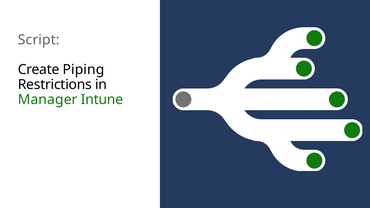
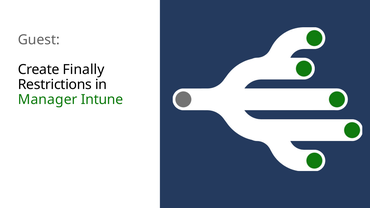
Script: Script -> Guest (39, 40)
Piping: Piping -> Finally (84, 70)
